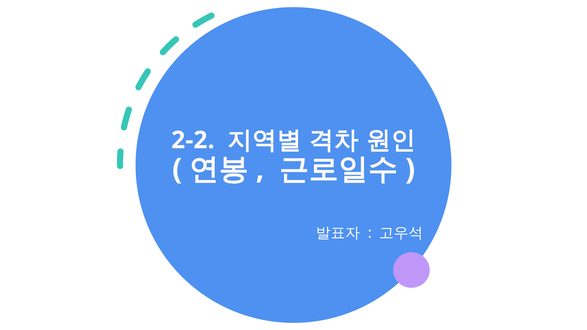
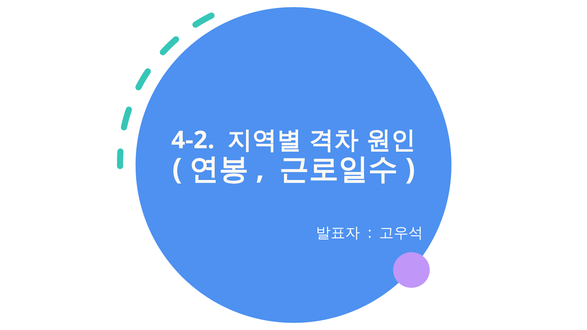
2-2: 2-2 -> 4-2 (193, 140)
